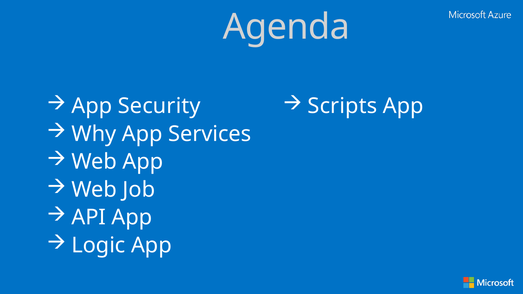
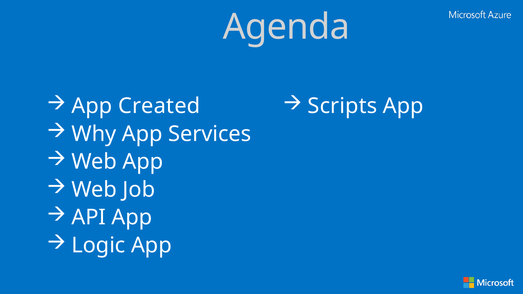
Security: Security -> Created (159, 106)
